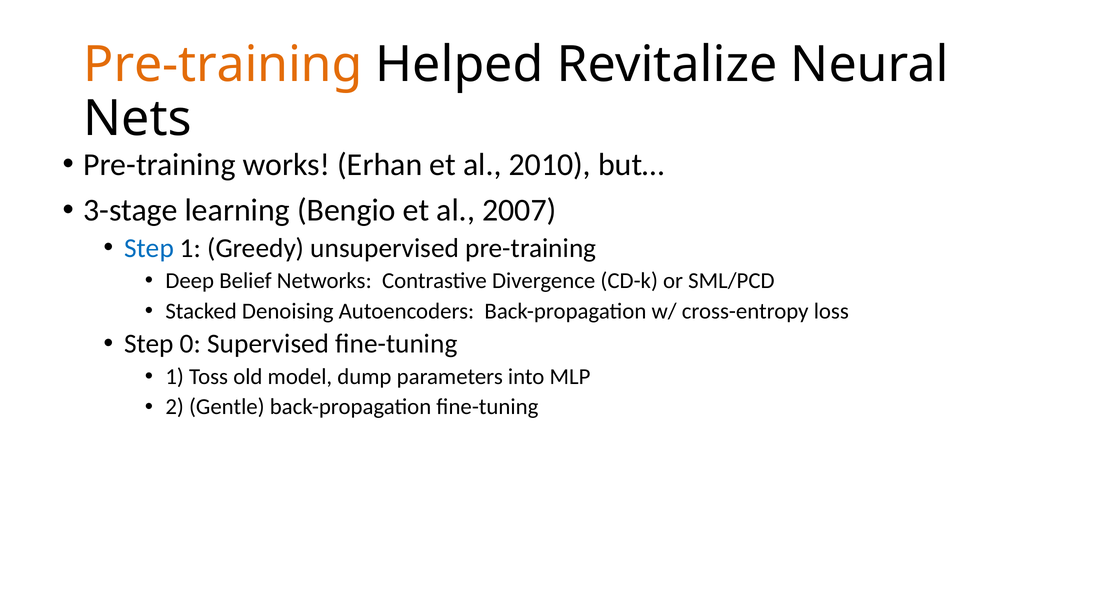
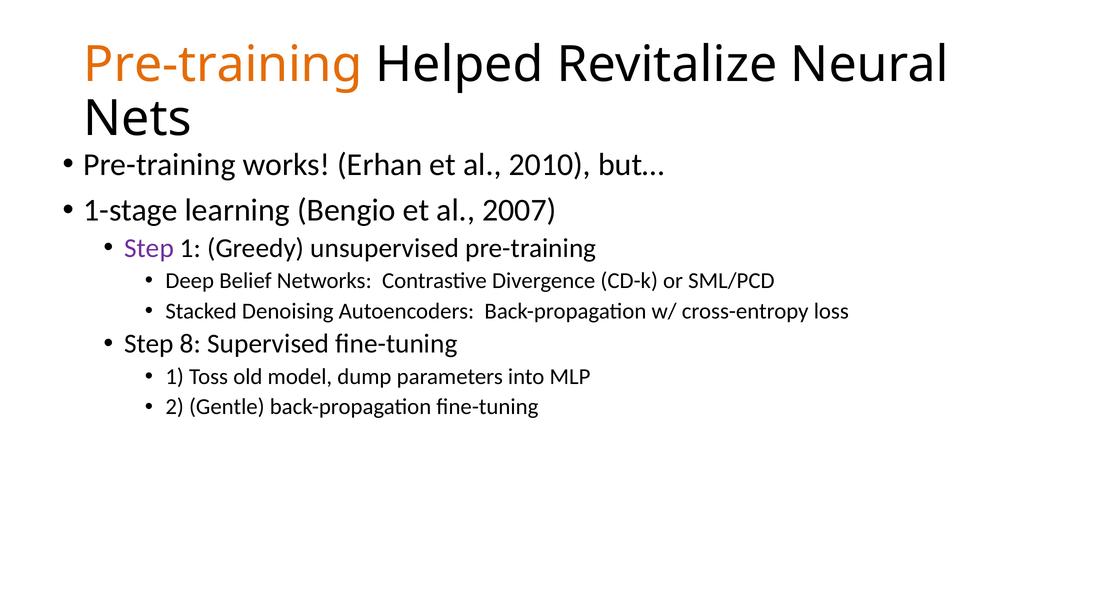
3-stage: 3-stage -> 1-stage (131, 210)
Step colour: blue -> purple (149, 248)
0: 0 -> 8 (191, 344)
